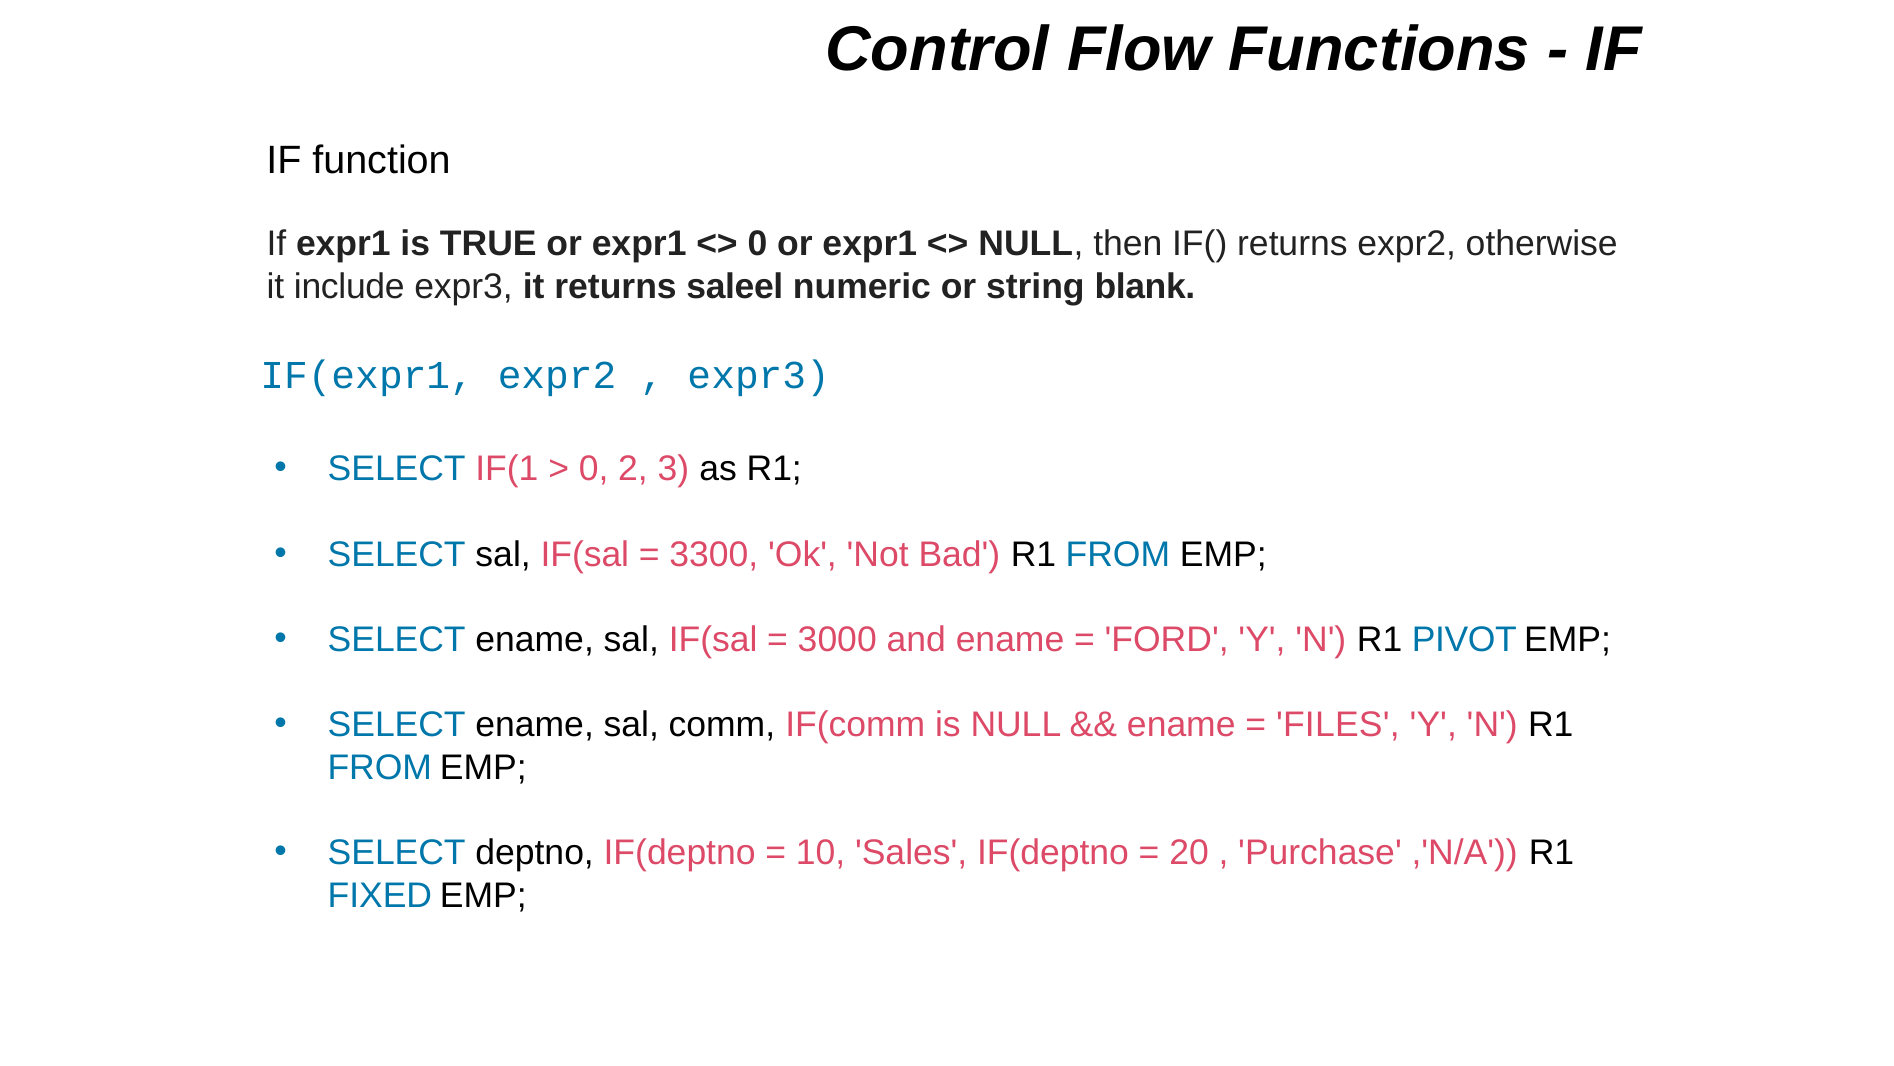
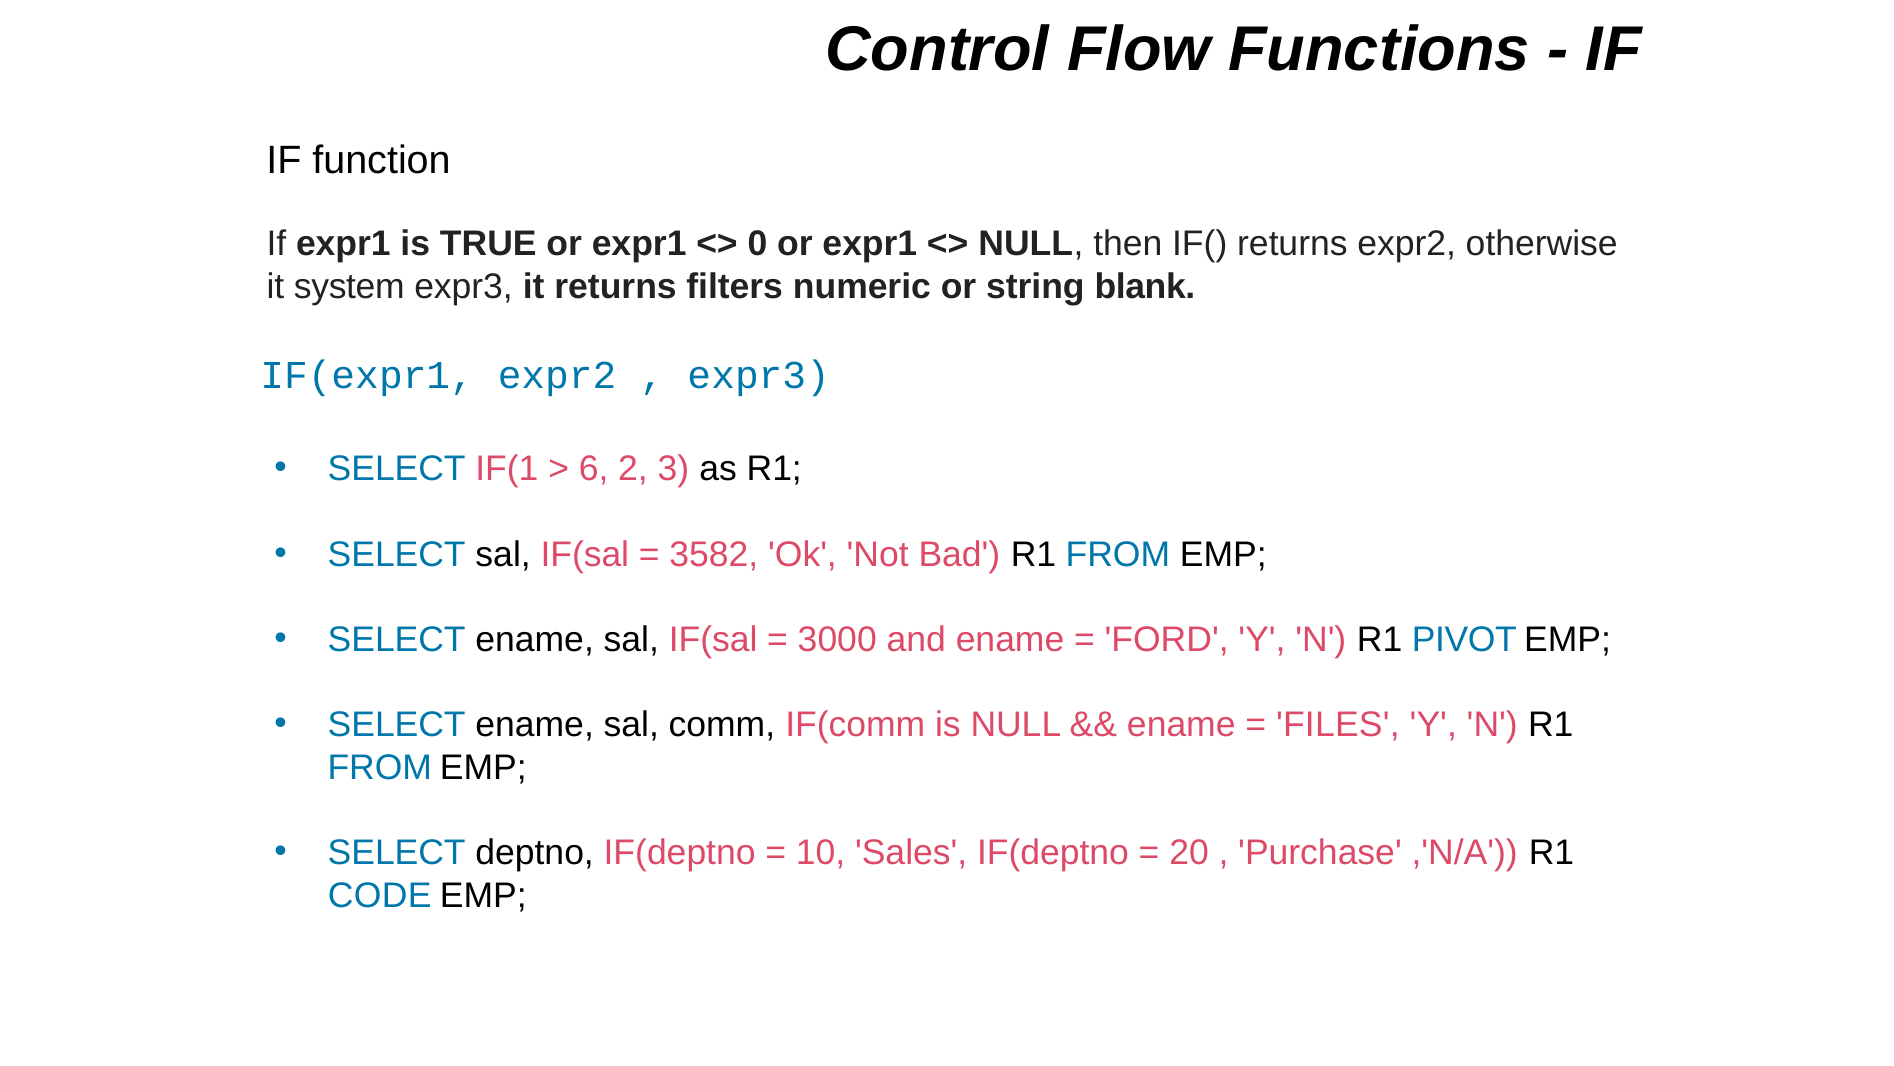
include: include -> system (349, 286)
saleel: saleel -> filters (735, 286)
0: 0 -> 6 (594, 469)
3300: 3300 -> 3582 (714, 554)
FIXED: FIXED -> CODE (380, 895)
